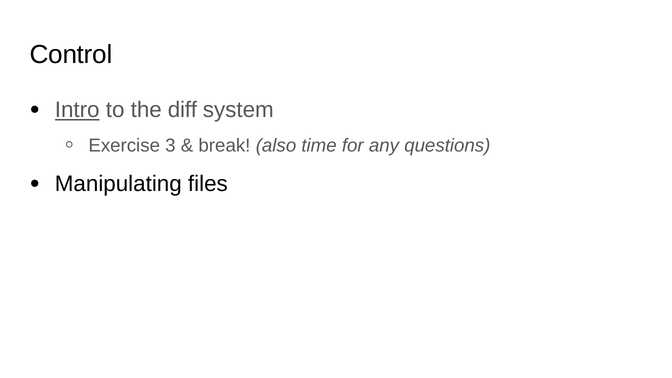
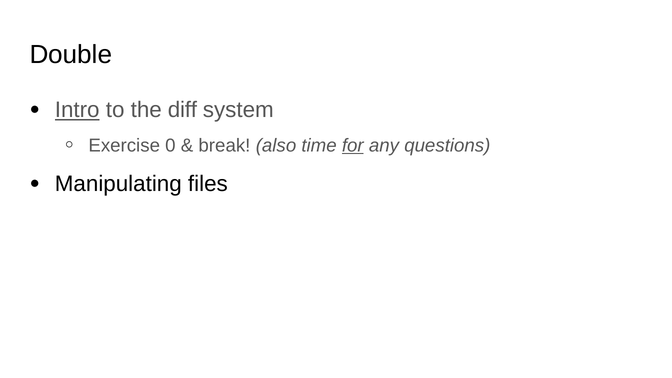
Control: Control -> Double (71, 54)
3: 3 -> 0 (170, 146)
for underline: none -> present (353, 146)
